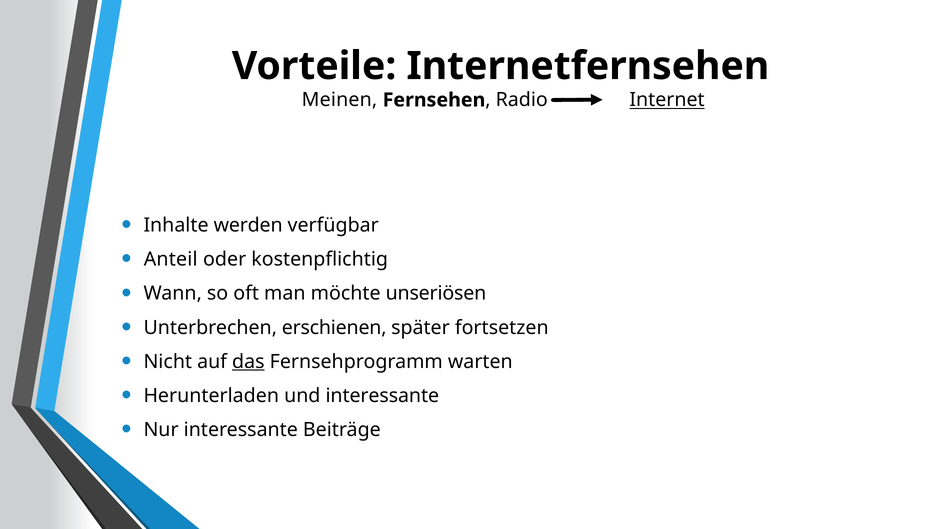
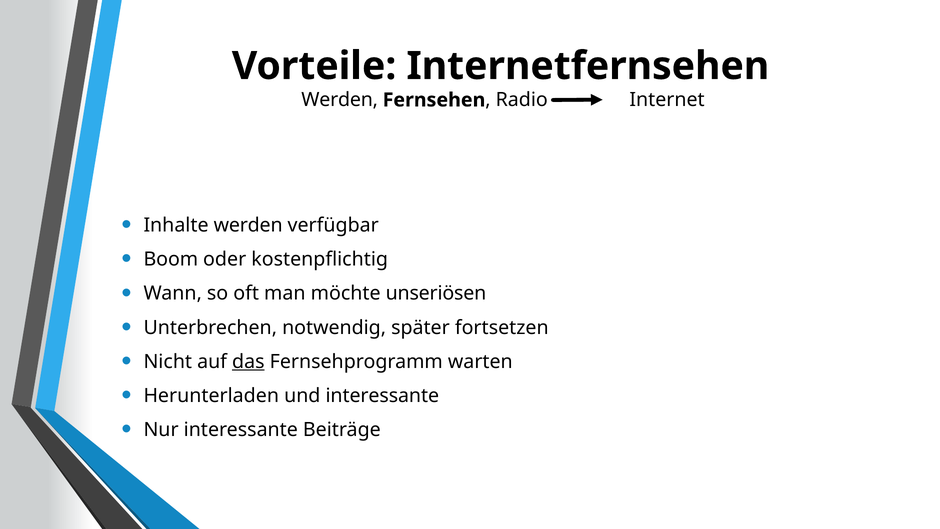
Meinen: Meinen -> Werden (340, 100)
Internet underline: present -> none (667, 100)
Anteil: Anteil -> Boom (171, 259)
erschienen: erschienen -> notwendig (334, 327)
